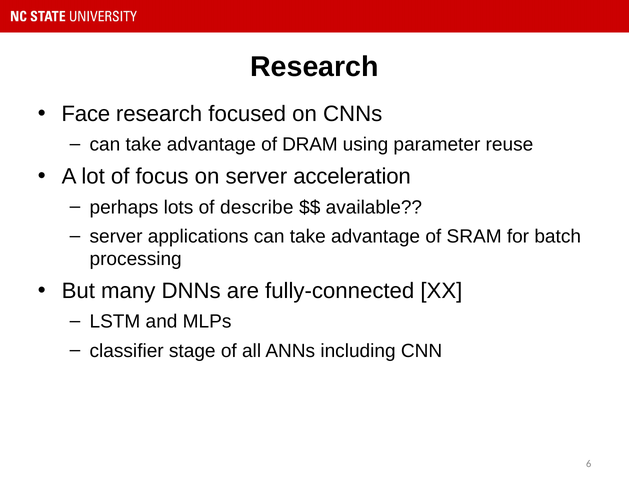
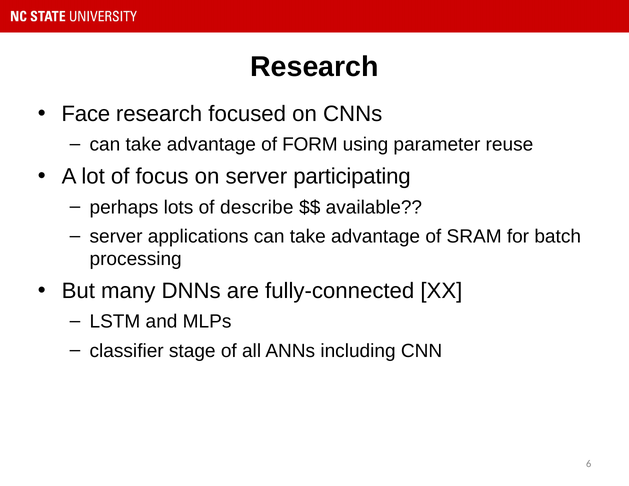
DRAM: DRAM -> FORM (310, 145)
acceleration: acceleration -> participating (352, 176)
